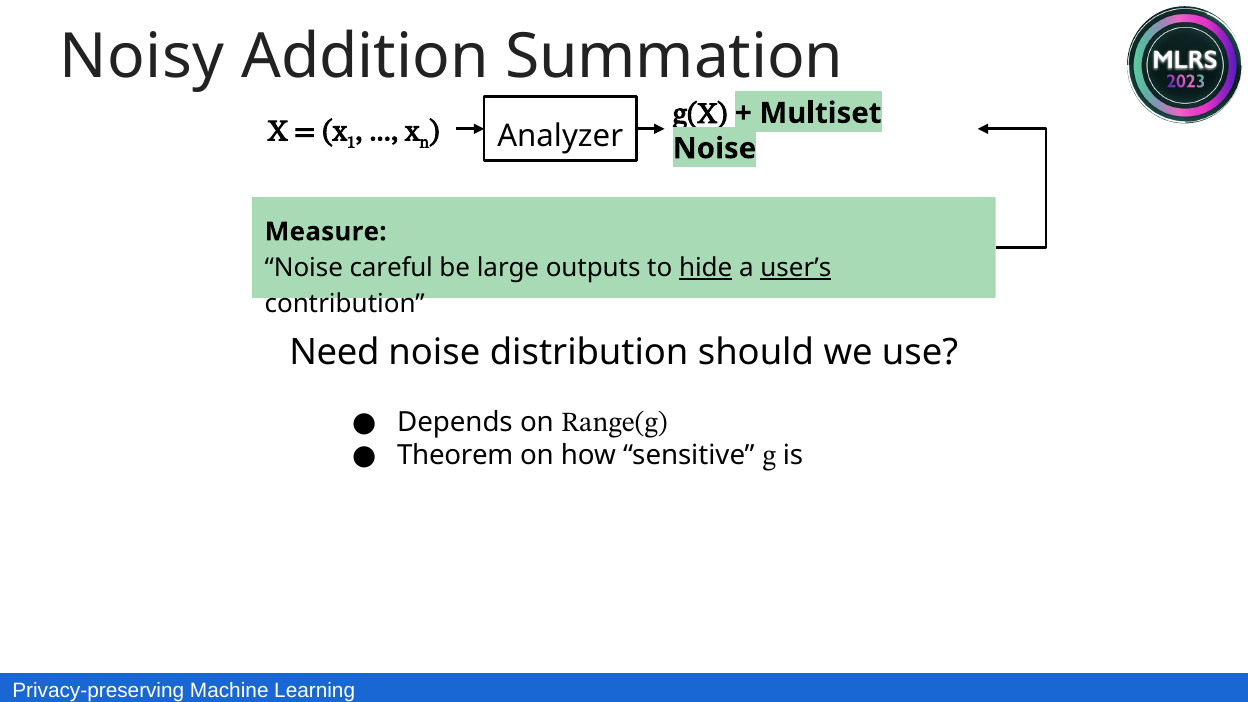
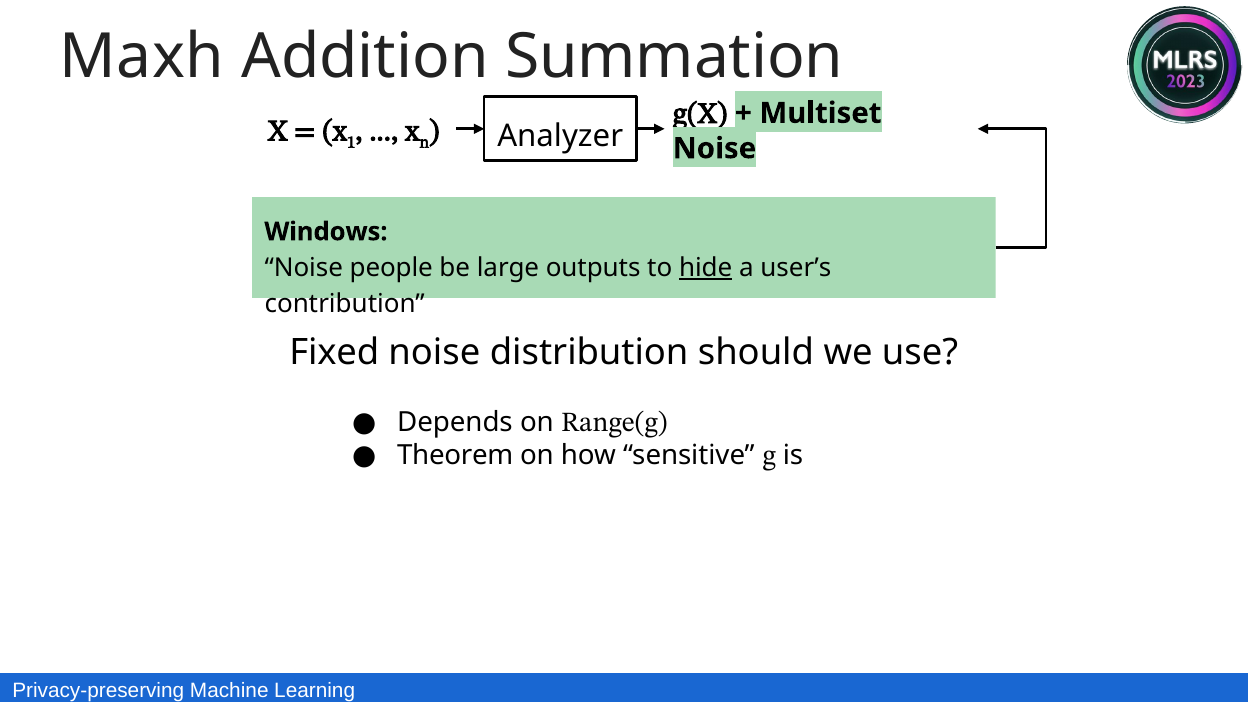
Noisy: Noisy -> Maxh (142, 57)
Measure: Measure -> Windows (326, 232)
careful: careful -> people (391, 268)
user’s underline: present -> none (796, 268)
Need: Need -> Fixed (334, 352)
